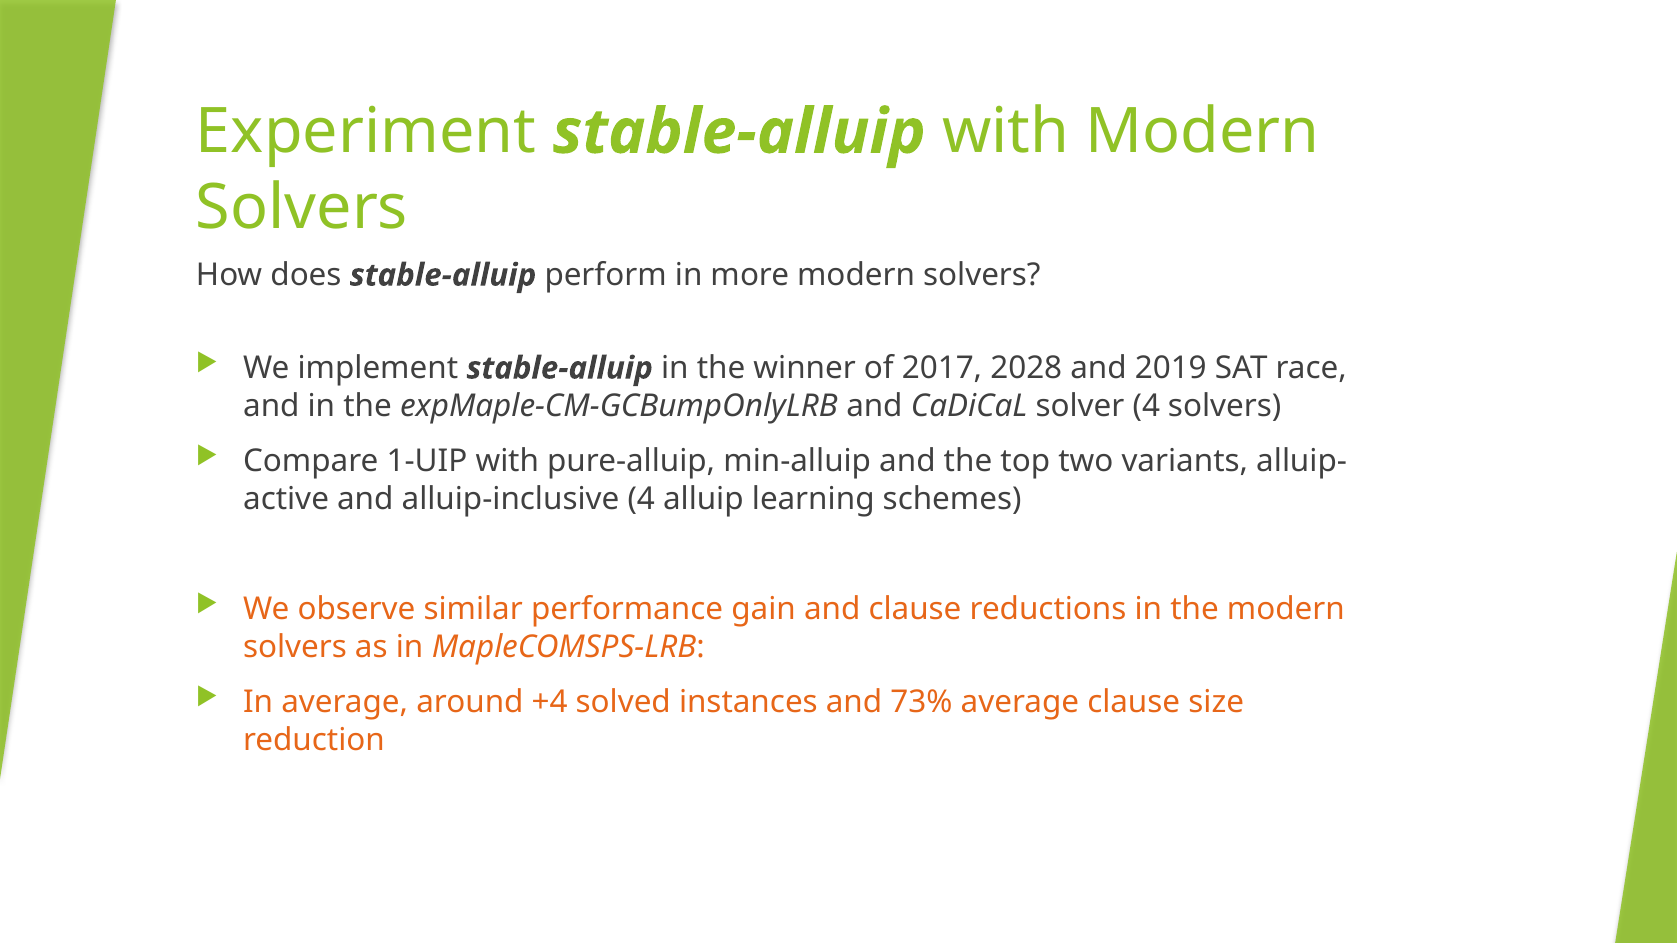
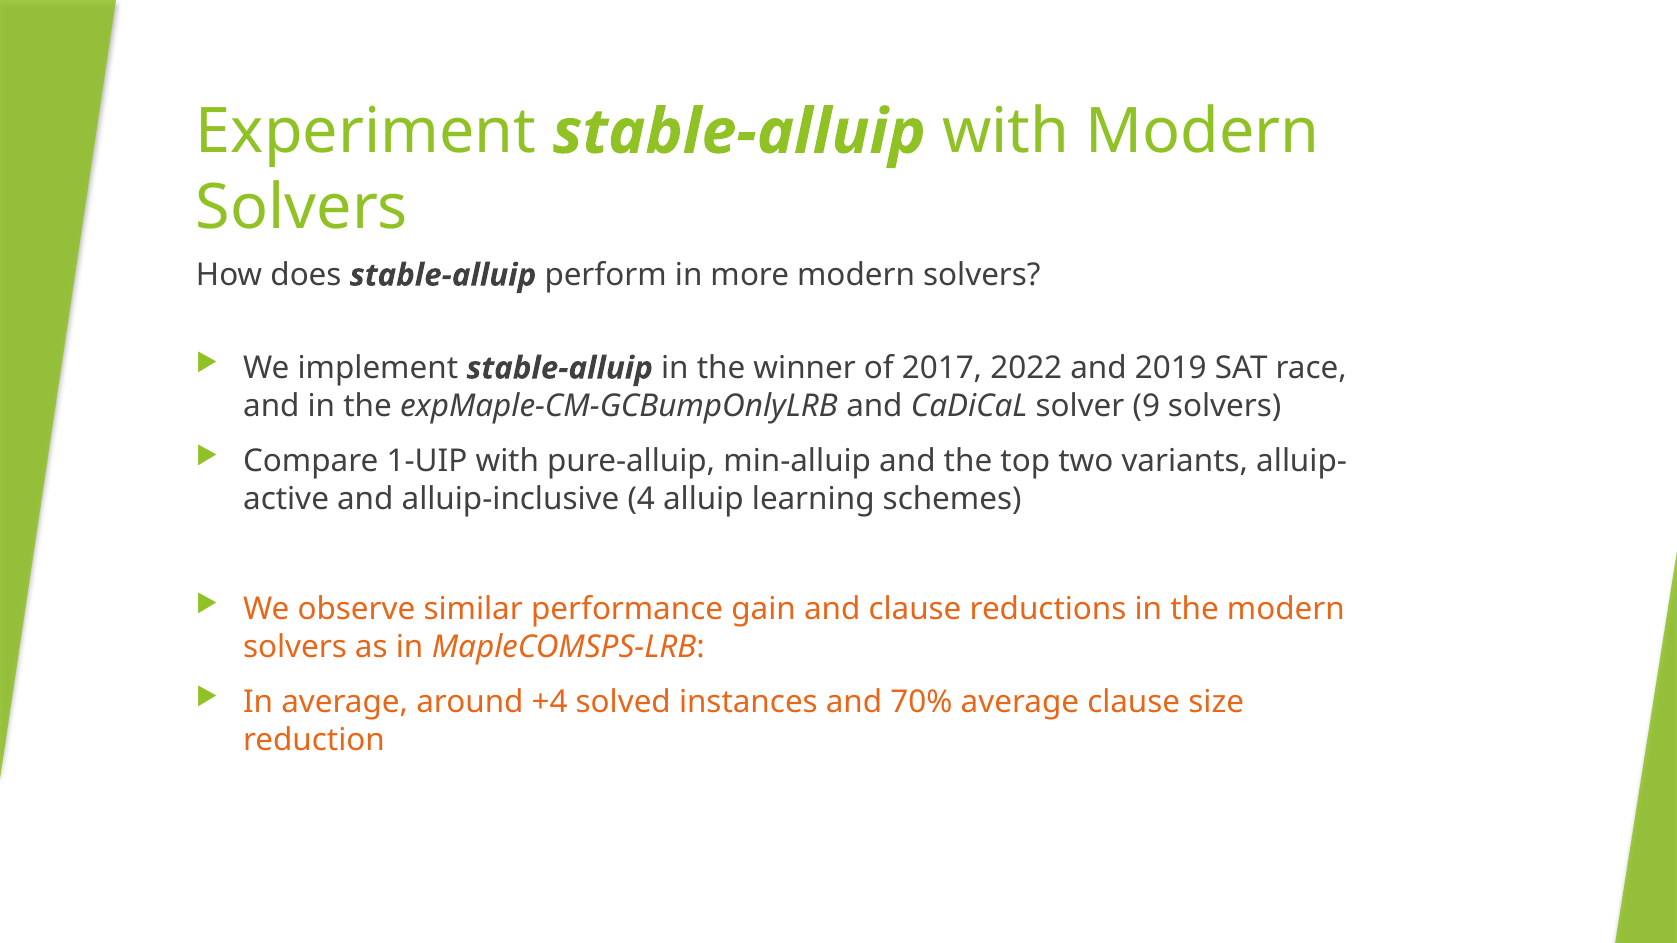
2028: 2028 -> 2022 (1026, 368)
solver 4: 4 -> 9 (1146, 406)
73%: 73% -> 70% (921, 702)
